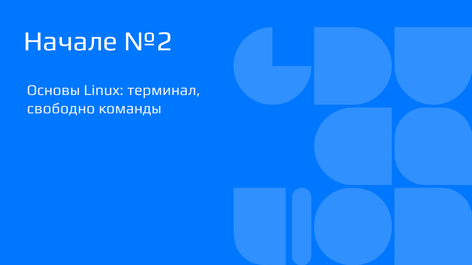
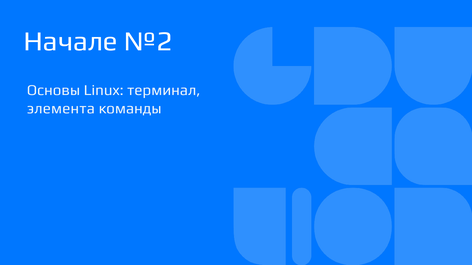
свободно: свободно -> элемента (61, 109)
